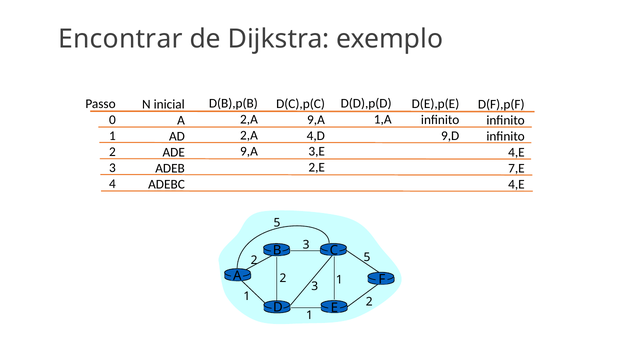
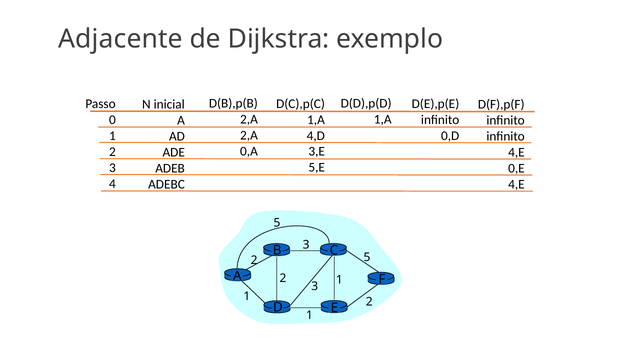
Encontrar: Encontrar -> Adjacente (121, 39)
9,A: 9,A -> 1,A (316, 120)
9,D: 9,D -> 0,D (450, 136)
9,A: 9,A -> 0,A (249, 151)
2,E: 2,E -> 5,E (317, 168)
7,E: 7,E -> 0,E (516, 168)
